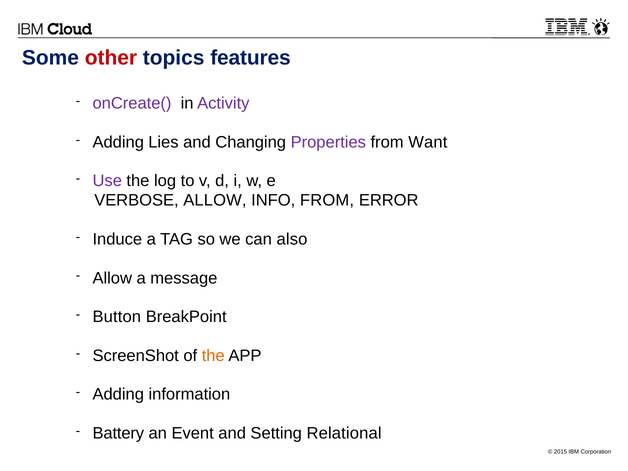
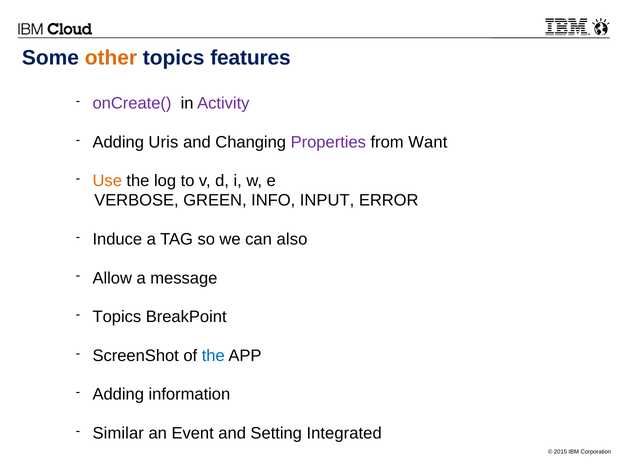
other colour: red -> orange (111, 58)
Lies: Lies -> Uris (163, 142)
Use colour: purple -> orange (107, 181)
VERBOSE ALLOW: ALLOW -> GREEN (215, 200)
INFO FROM: FROM -> INPUT (327, 200)
Button: Button -> Topics (117, 317)
the colour: orange -> blue (213, 356)
Battery: Battery -> Similar (118, 433)
Relational: Relational -> Integrated (344, 433)
